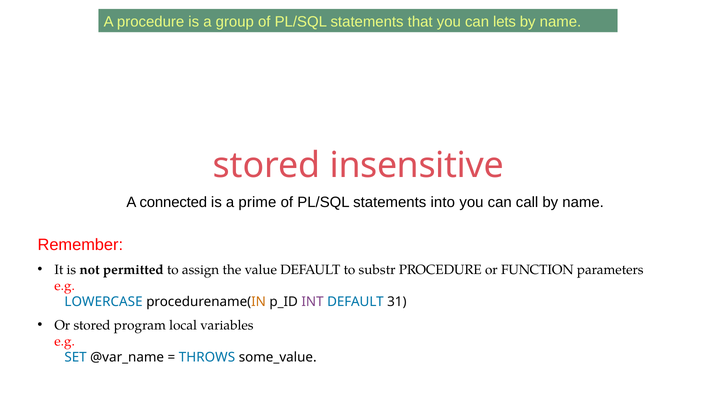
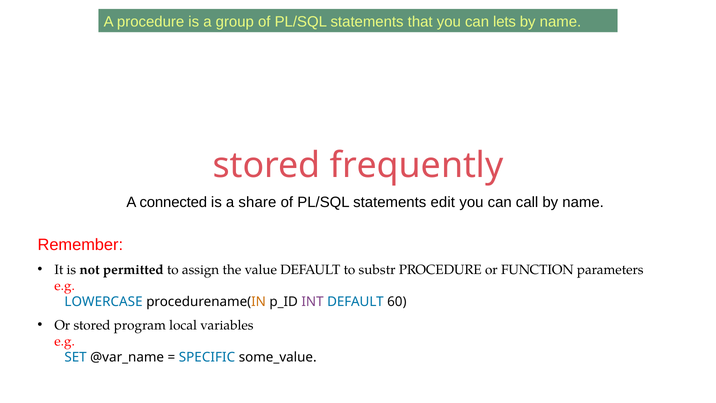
insensitive: insensitive -> frequently (417, 165)
prime: prime -> share (257, 202)
into: into -> edit (443, 202)
31: 31 -> 60 (397, 302)
THROWS: THROWS -> SPECIFIC (207, 357)
